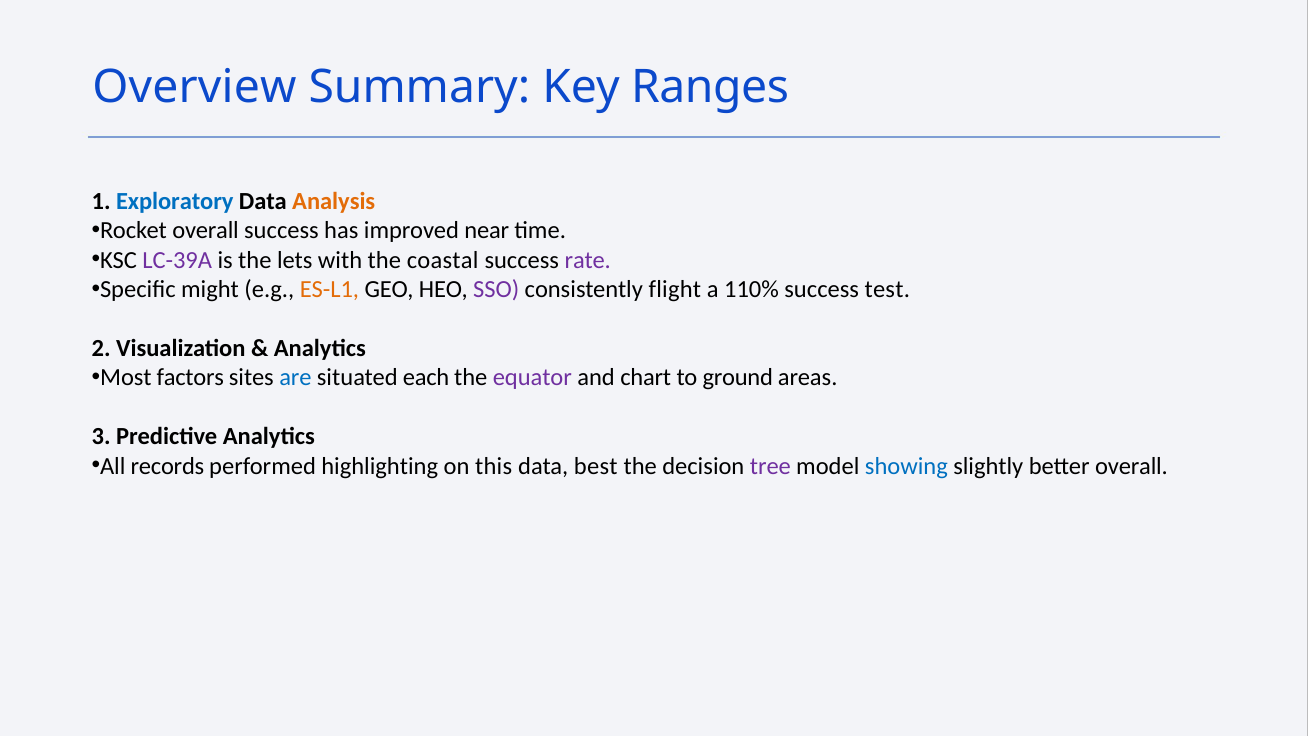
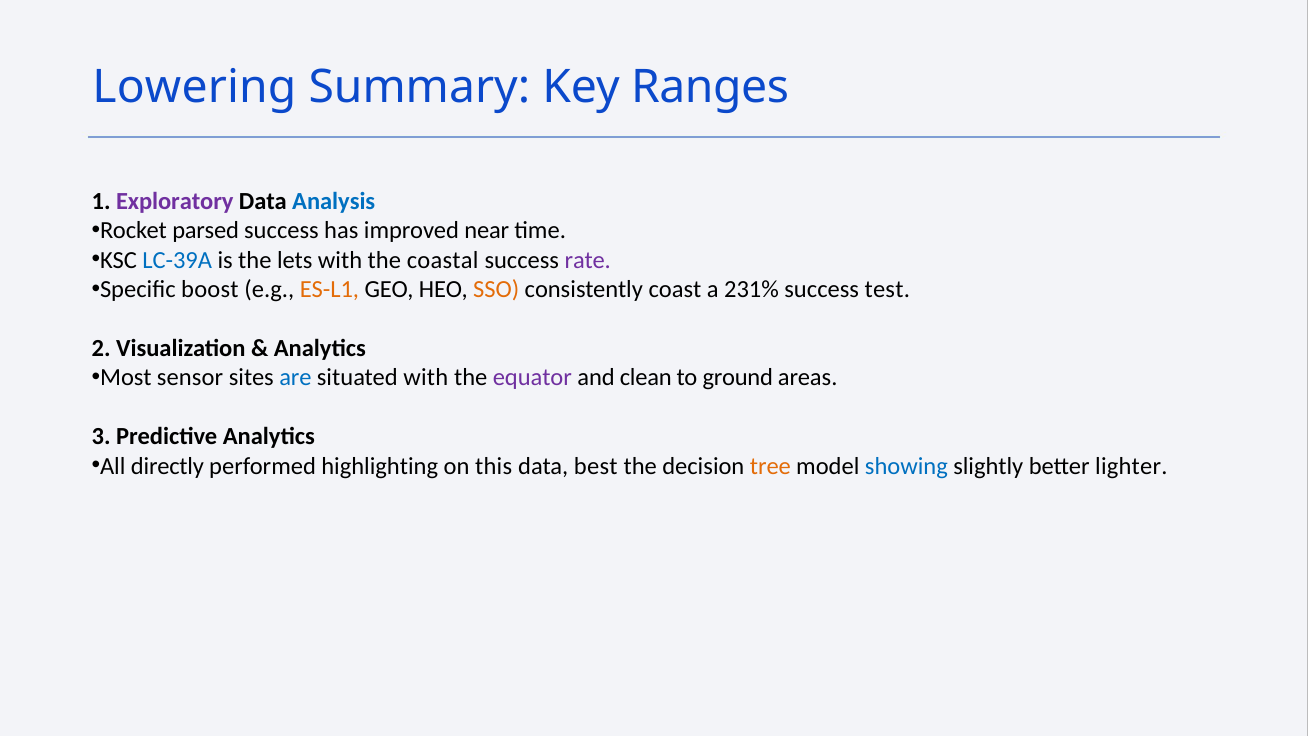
Overview: Overview -> Lowering (194, 87)
Exploratory colour: blue -> purple (175, 201)
Analysis colour: orange -> blue (334, 201)
Rocket overall: overall -> parsed (206, 231)
LC-39A colour: purple -> blue (177, 260)
might: might -> boost (210, 289)
SSO colour: purple -> orange (496, 289)
flight: flight -> coast (675, 289)
110%: 110% -> 231% (752, 289)
factors: factors -> sensor (190, 378)
situated each: each -> with (426, 378)
chart: chart -> clean (646, 378)
records: records -> directly (167, 466)
tree colour: purple -> orange (770, 466)
better overall: overall -> lighter (1131, 466)
